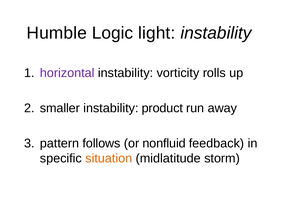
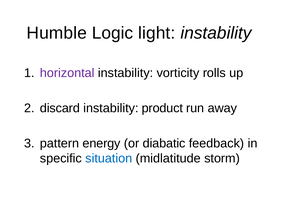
smaller: smaller -> discard (60, 108)
follows: follows -> energy (102, 143)
nonfluid: nonfluid -> diabatic (164, 143)
situation colour: orange -> blue (109, 159)
